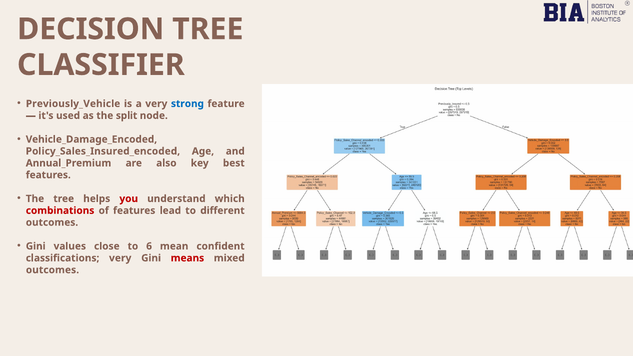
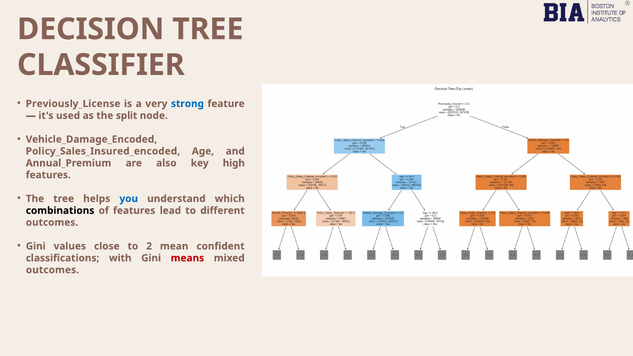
Previously_Vehicle: Previously_Vehicle -> Previously_License (73, 104)
best: best -> high (234, 163)
you colour: red -> blue (129, 199)
combinations colour: red -> black (60, 211)
6: 6 -> 2 (149, 246)
classifications very: very -> with (120, 258)
